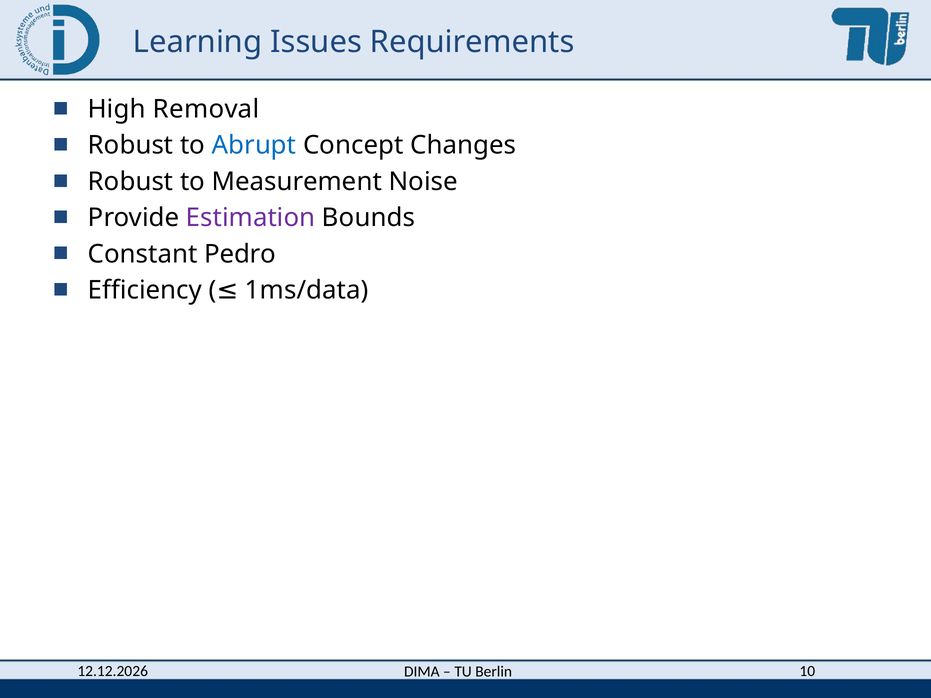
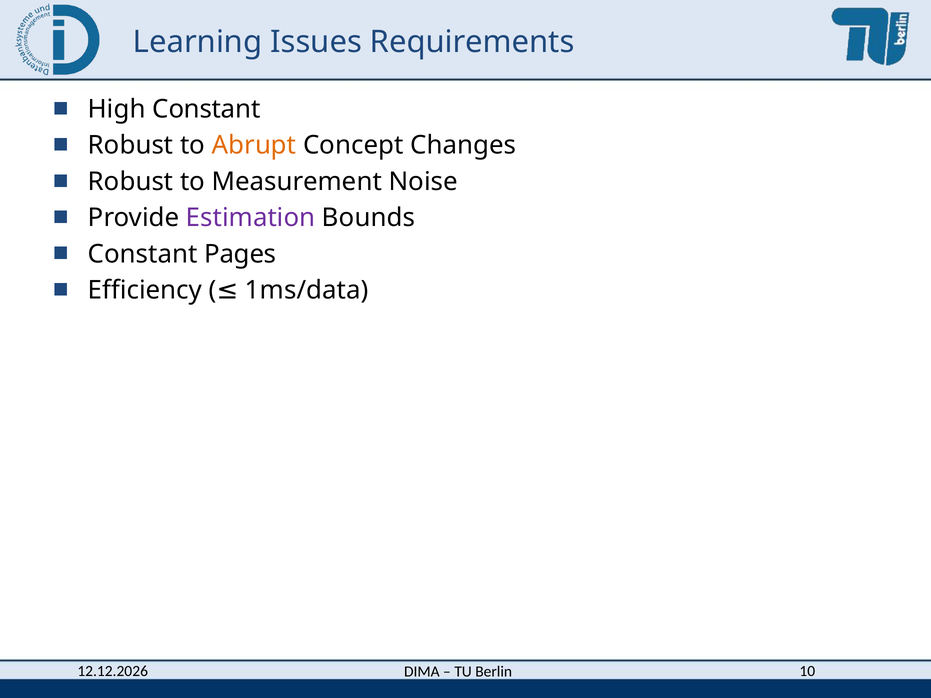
High Removal: Removal -> Constant (206, 109)
Abrupt colour: blue -> orange (254, 145)
Pedro: Pedro -> Pages (240, 254)
